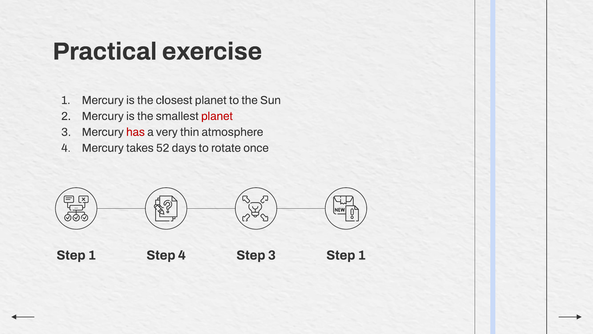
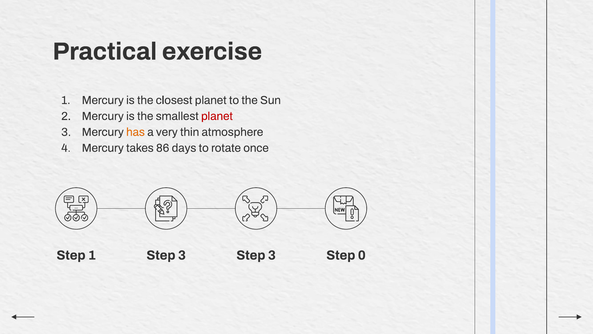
has colour: red -> orange (135, 132)
52: 52 -> 86 (163, 148)
4: 4 -> 3 (182, 255)
1 Step 1: 1 -> 0 (362, 255)
